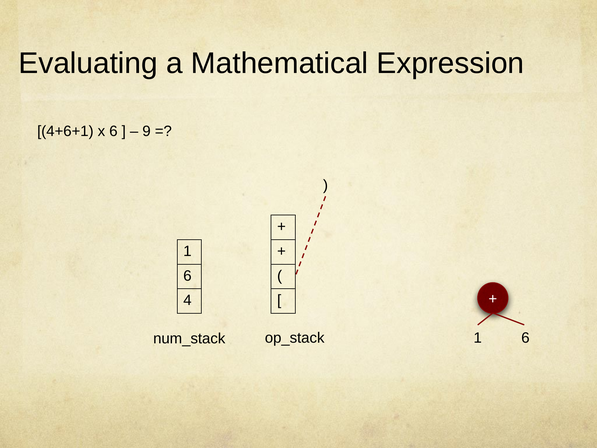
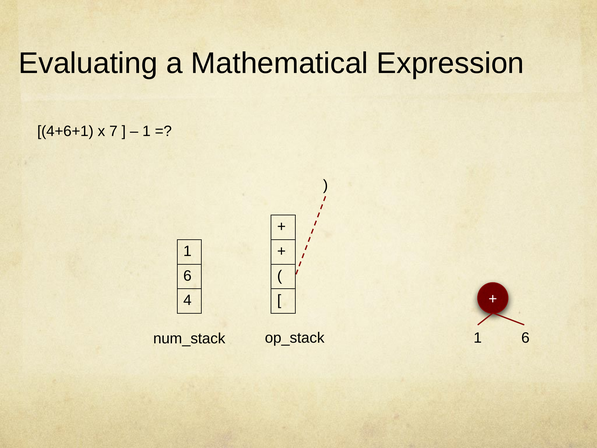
x 6: 6 -> 7 (113, 131)
9: 9 -> 1 (147, 131)
